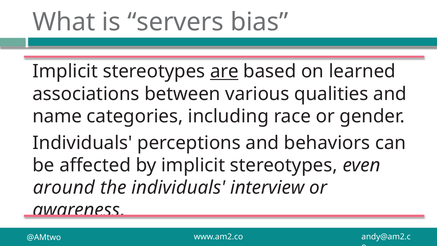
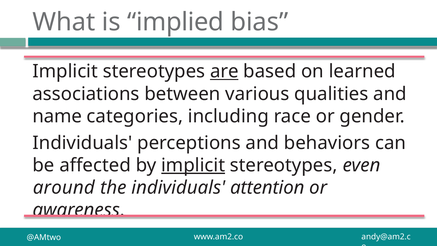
servers: servers -> implied (176, 22)
implicit underline: none -> present (193, 165)
interview: interview -> attention (267, 188)
